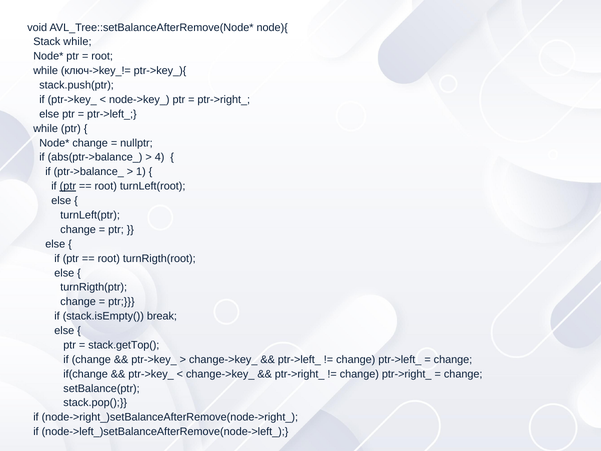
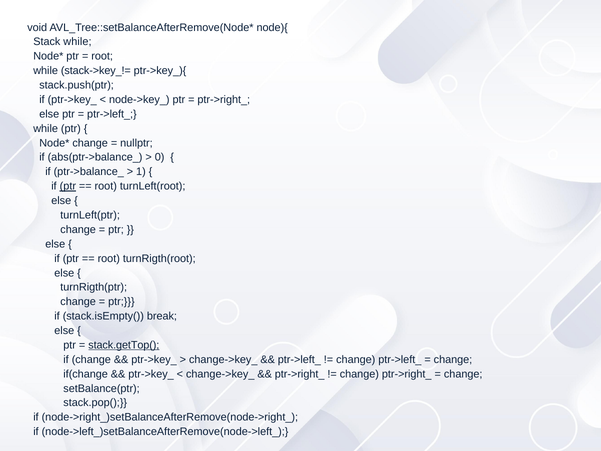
ключ->key_!=: ключ->key_!= -> stack->key_!= (96, 71)
4: 4 -> 0 (160, 157)
stack.getTop( underline: none -> present (124, 345)
